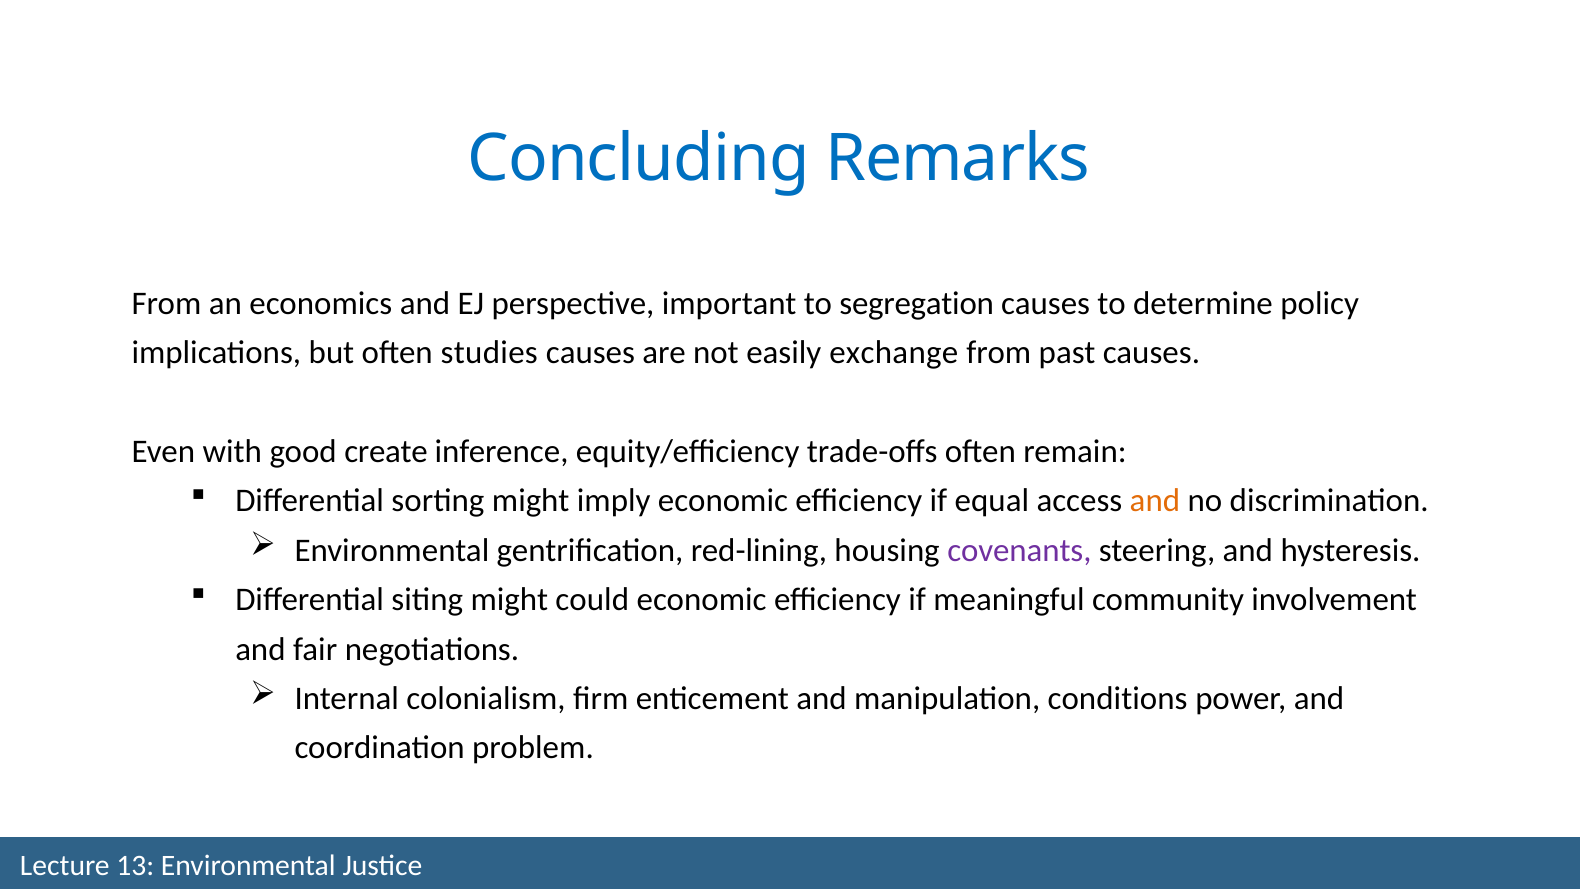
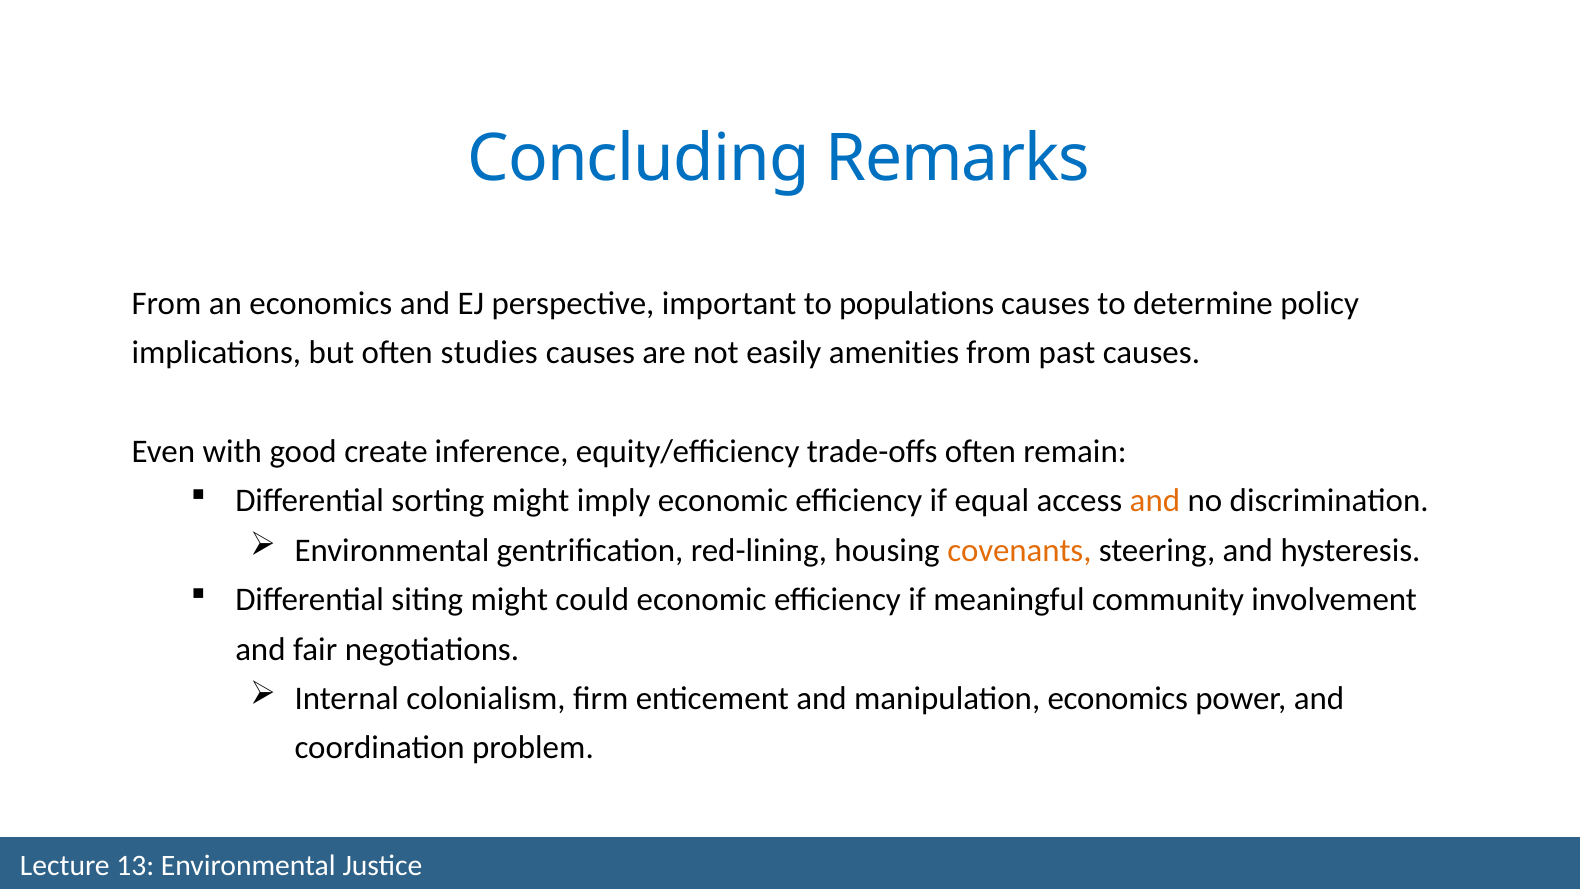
segregation: segregation -> populations (917, 303)
exchange: exchange -> amenities (894, 353)
covenants colour: purple -> orange (1019, 550)
manipulation conditions: conditions -> economics (1118, 698)
